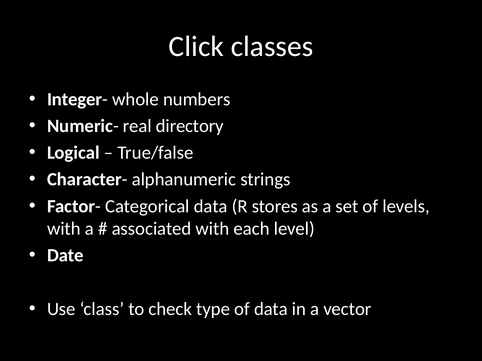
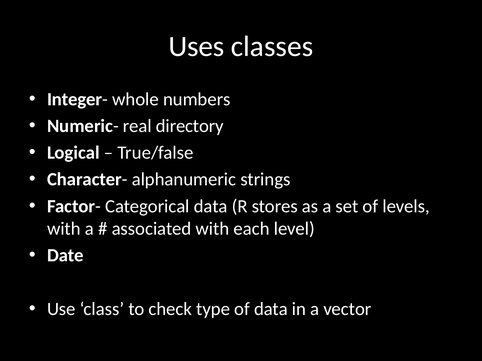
Click: Click -> Uses (196, 47)
